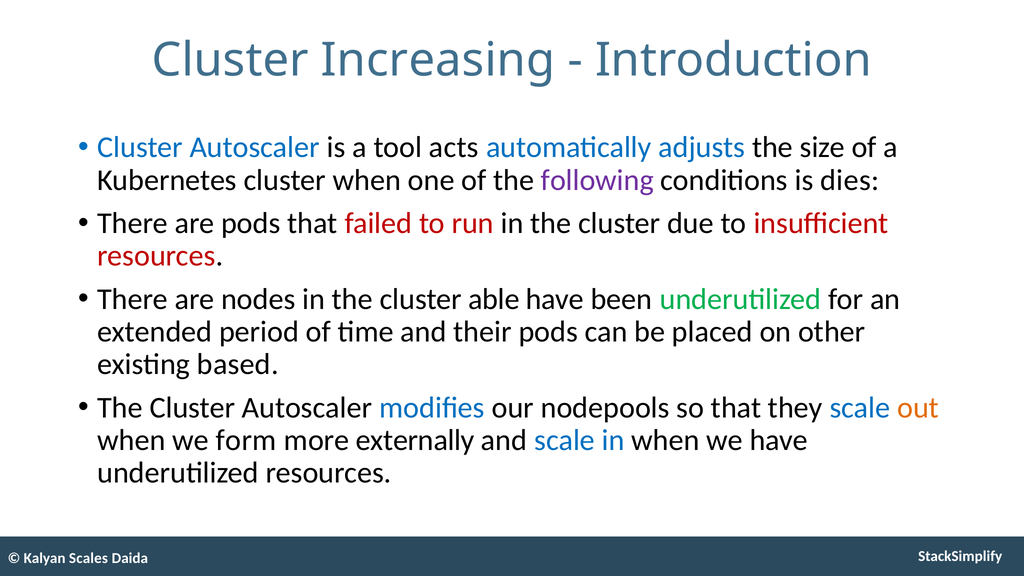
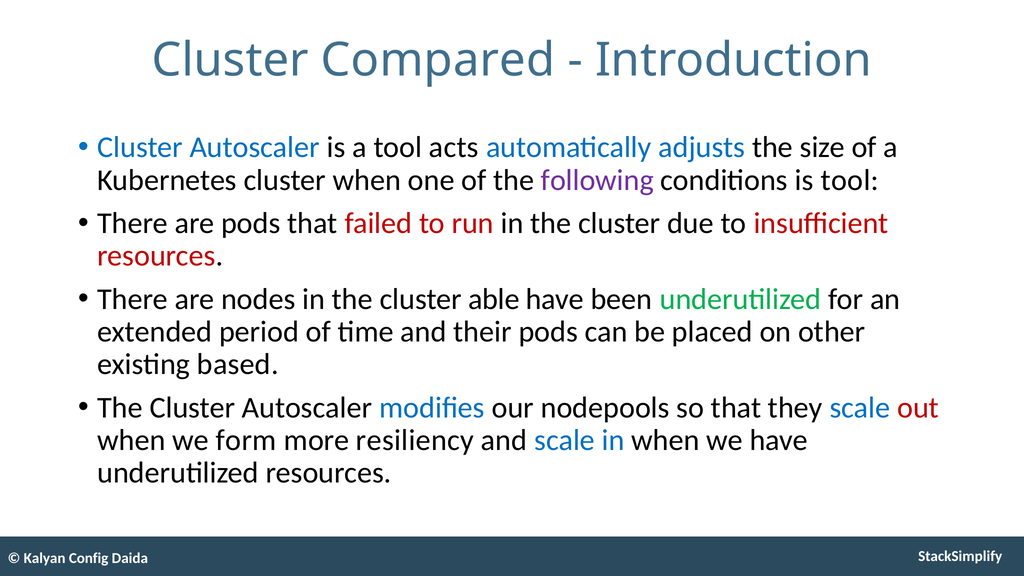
Increasing: Increasing -> Compared (438, 60)
is dies: dies -> tool (850, 180)
out colour: orange -> red (918, 408)
externally: externally -> resiliency (415, 440)
Scales: Scales -> Config (89, 558)
